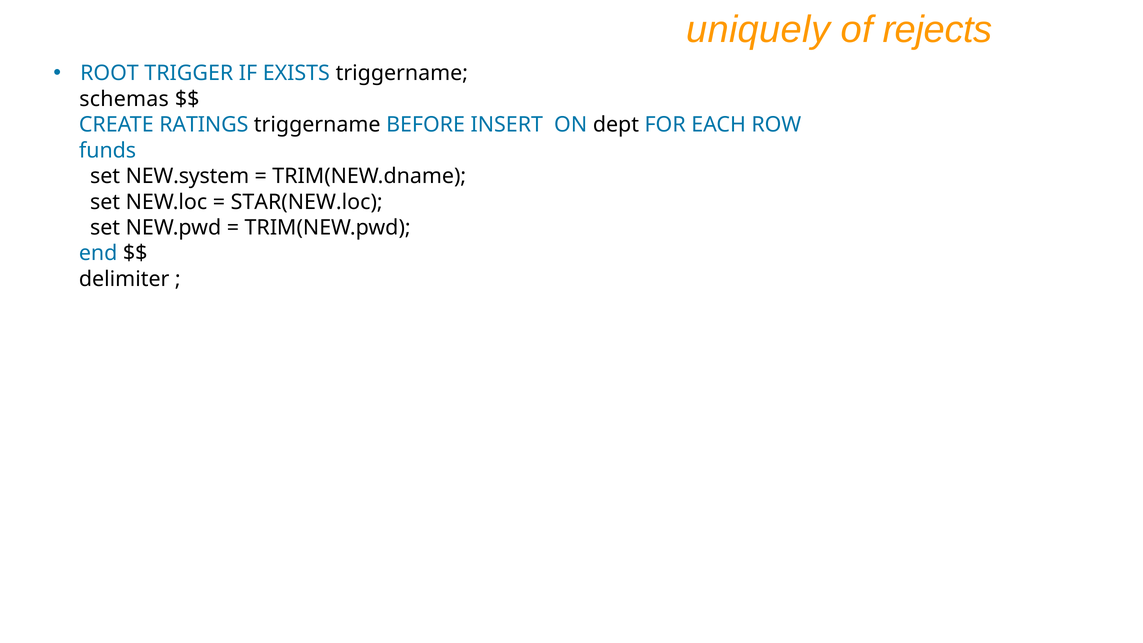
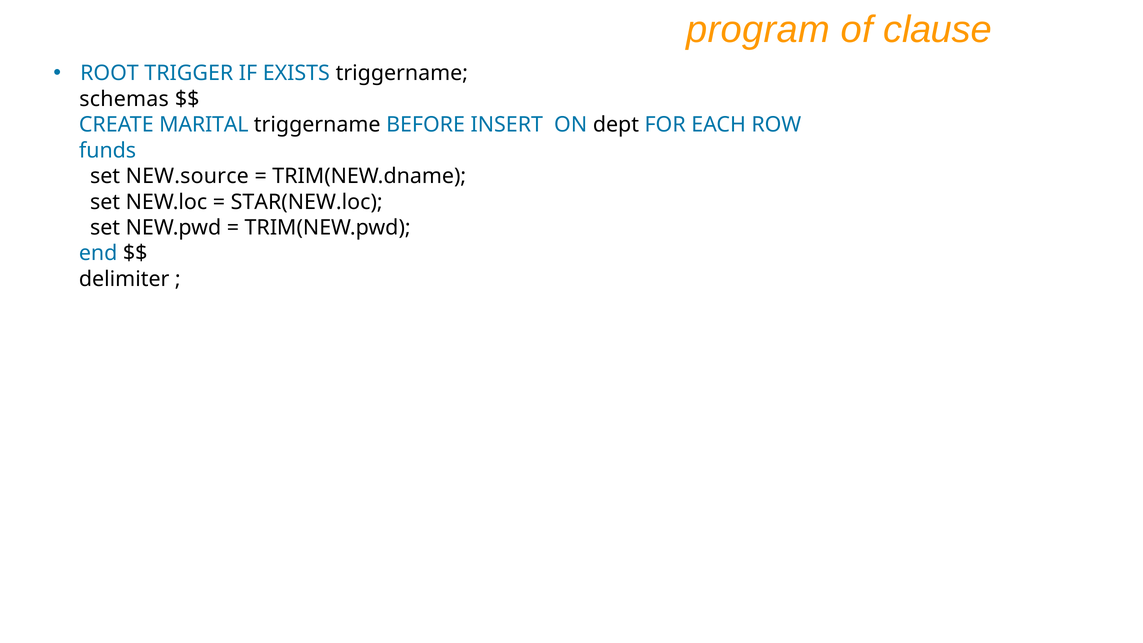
uniquely: uniquely -> program (758, 30)
rejects: rejects -> clause (938, 30)
RATINGS: RATINGS -> MARITAL (204, 125)
NEW.system: NEW.system -> NEW.source (187, 176)
